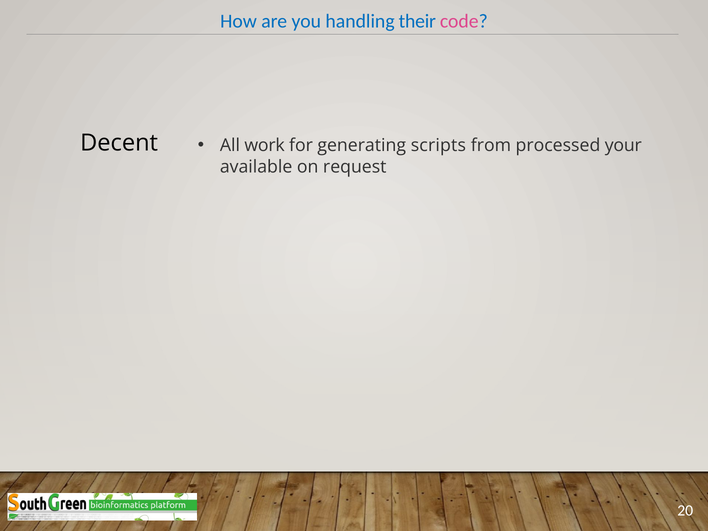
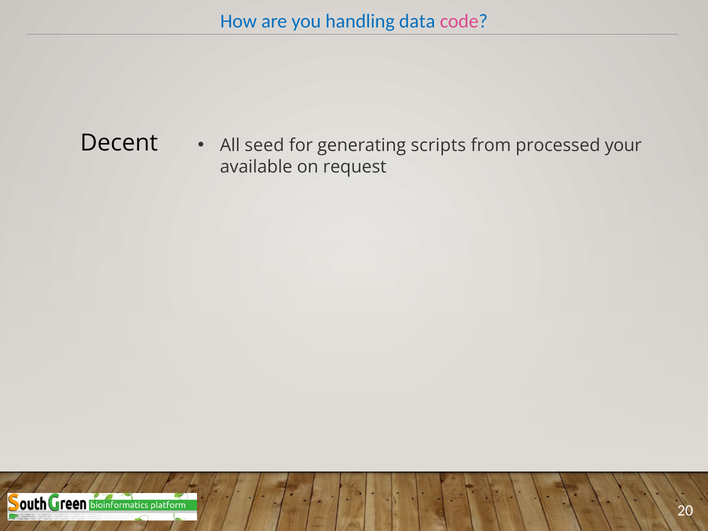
their: their -> data (417, 21)
work: work -> seed (264, 146)
